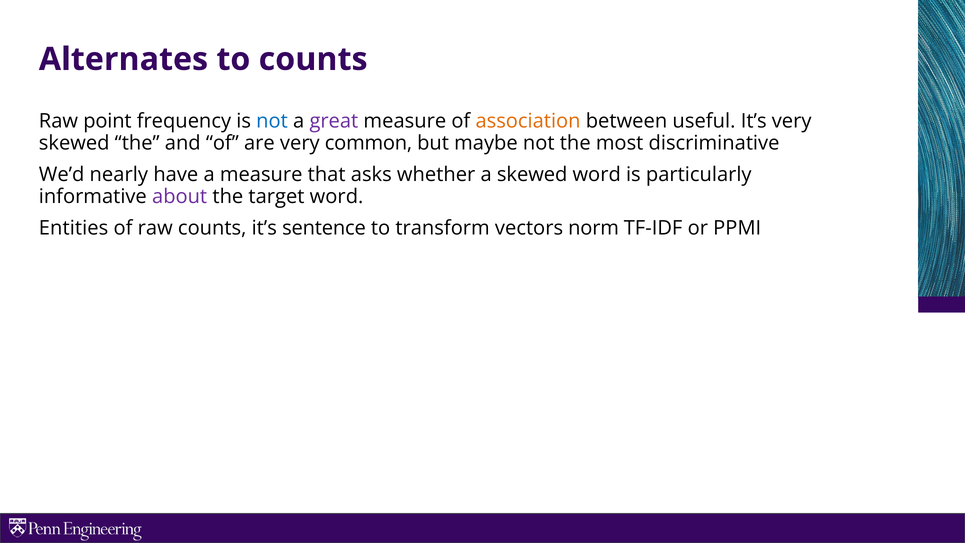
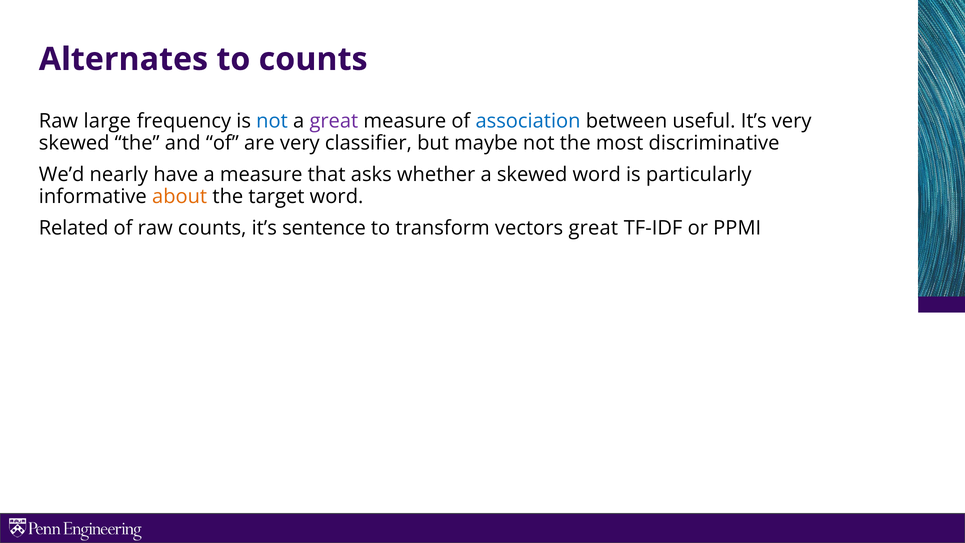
point: point -> large (107, 121)
association colour: orange -> blue (528, 121)
common: common -> classifier (368, 143)
about colour: purple -> orange (180, 196)
Entities: Entities -> Related (74, 228)
vectors norm: norm -> great (593, 228)
